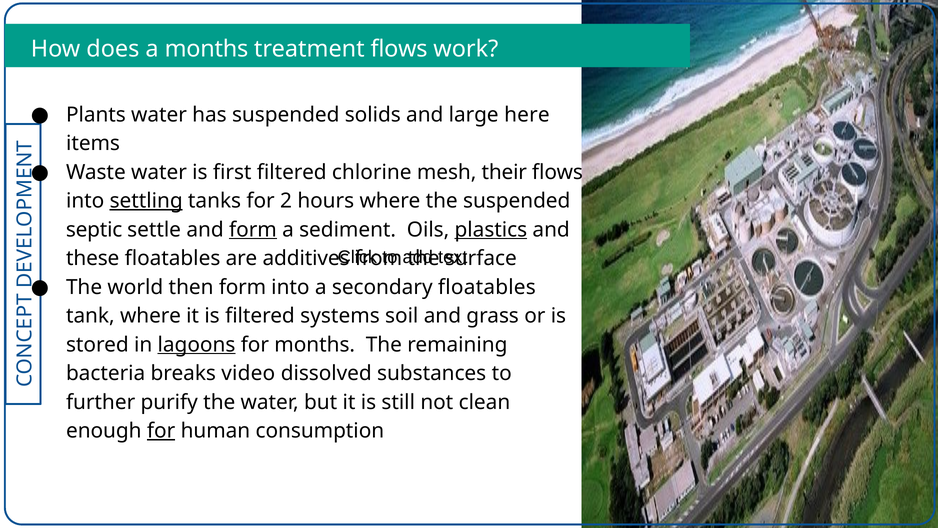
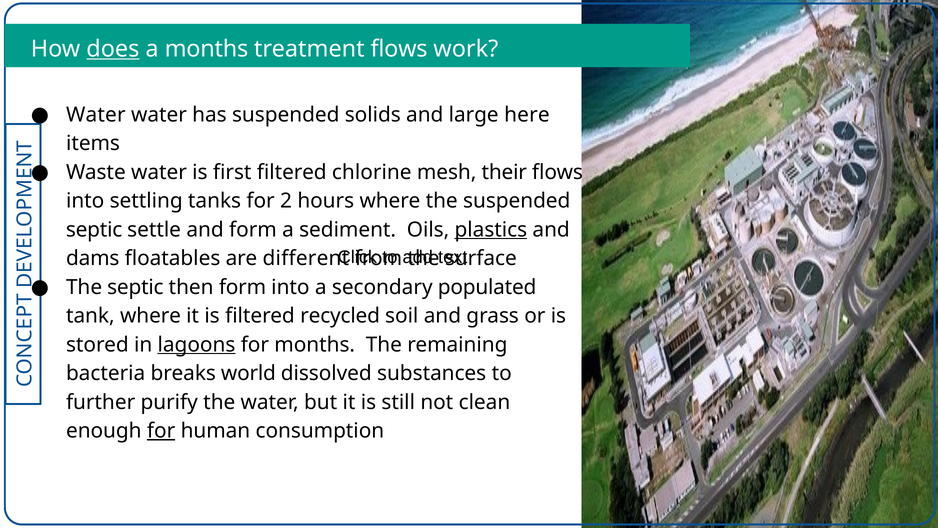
does underline: none -> present (113, 49)
Plants: Plants -> Water (96, 115)
settling underline: present -> none (146, 201)
form underline: present -> none (253, 229)
these: these -> dams (93, 258)
additives: additives -> different (306, 258)
The world: world -> septic (135, 287)
secondary floatables: floatables -> populated (487, 287)
systems: systems -> recycled (340, 316)
video: video -> world (248, 373)
